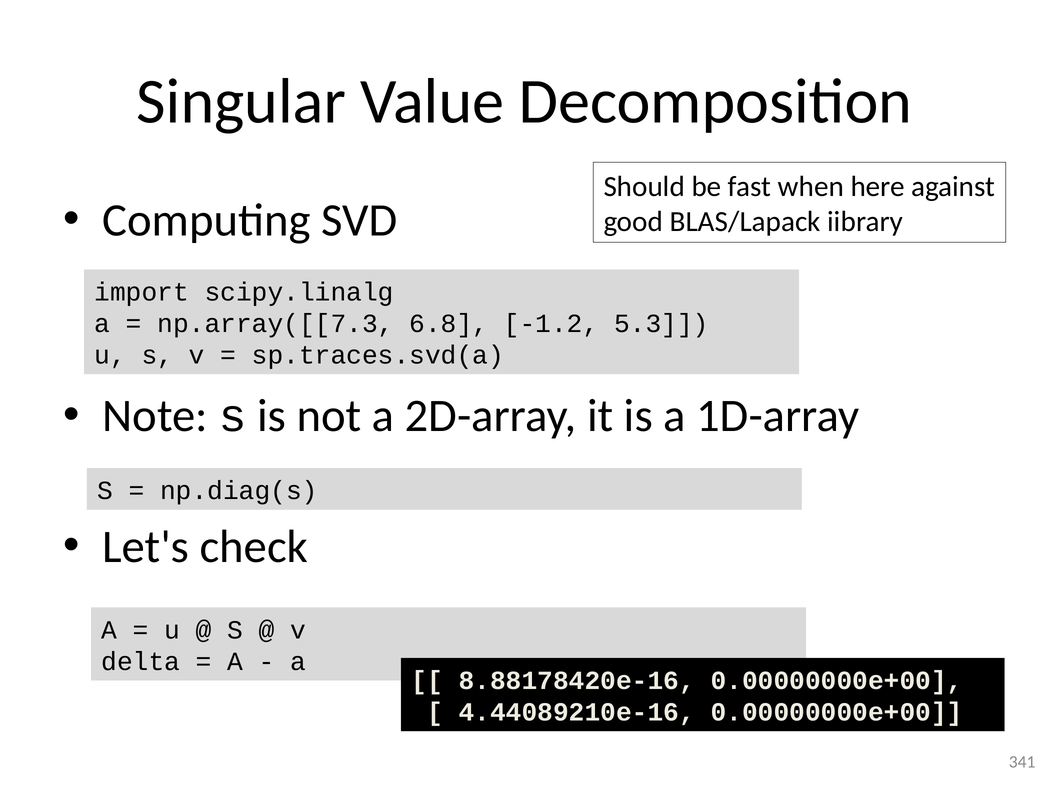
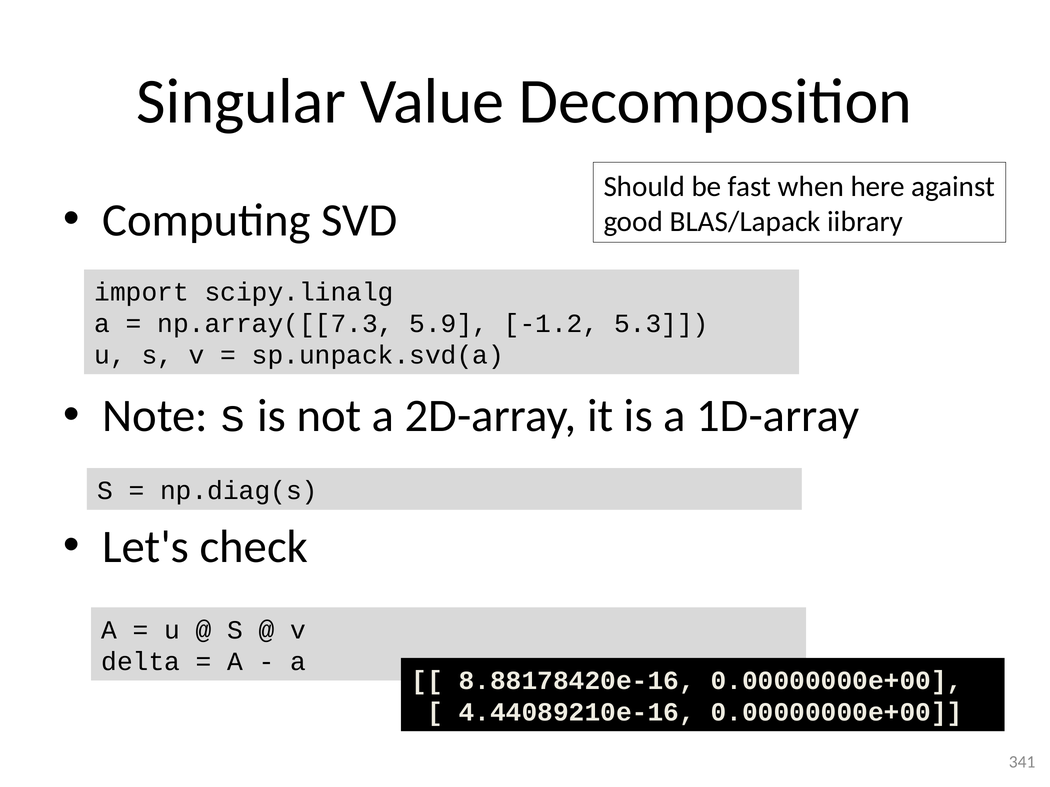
6.8: 6.8 -> 5.9 (449, 324)
sp.traces.svd(a: sp.traces.svd(a -> sp.unpack.svd(a (378, 355)
